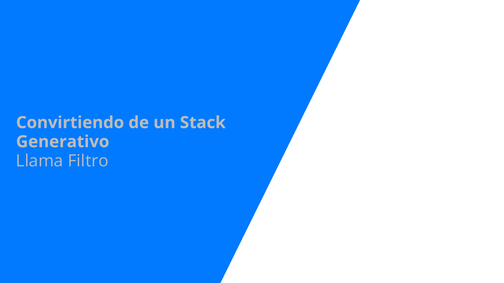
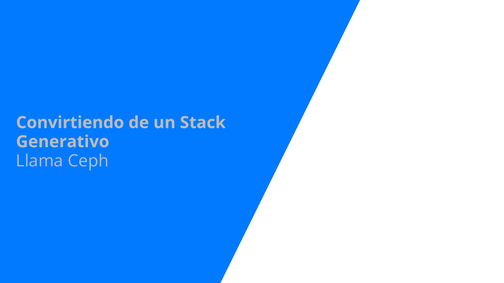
Filtro: Filtro -> Ceph (88, 161)
